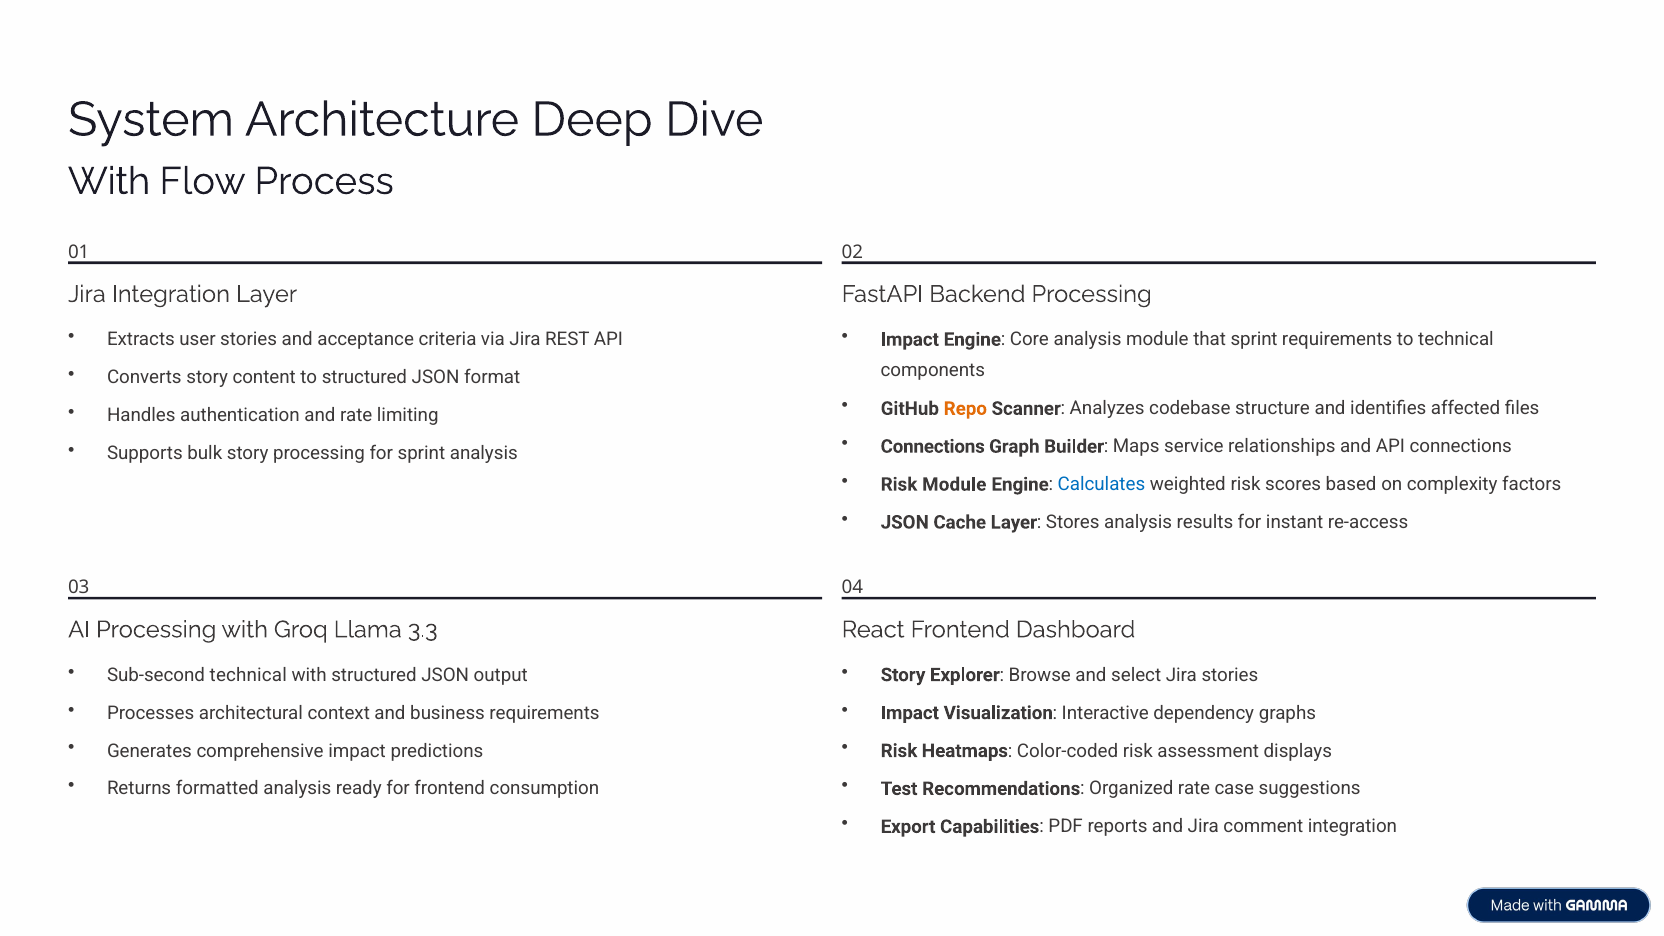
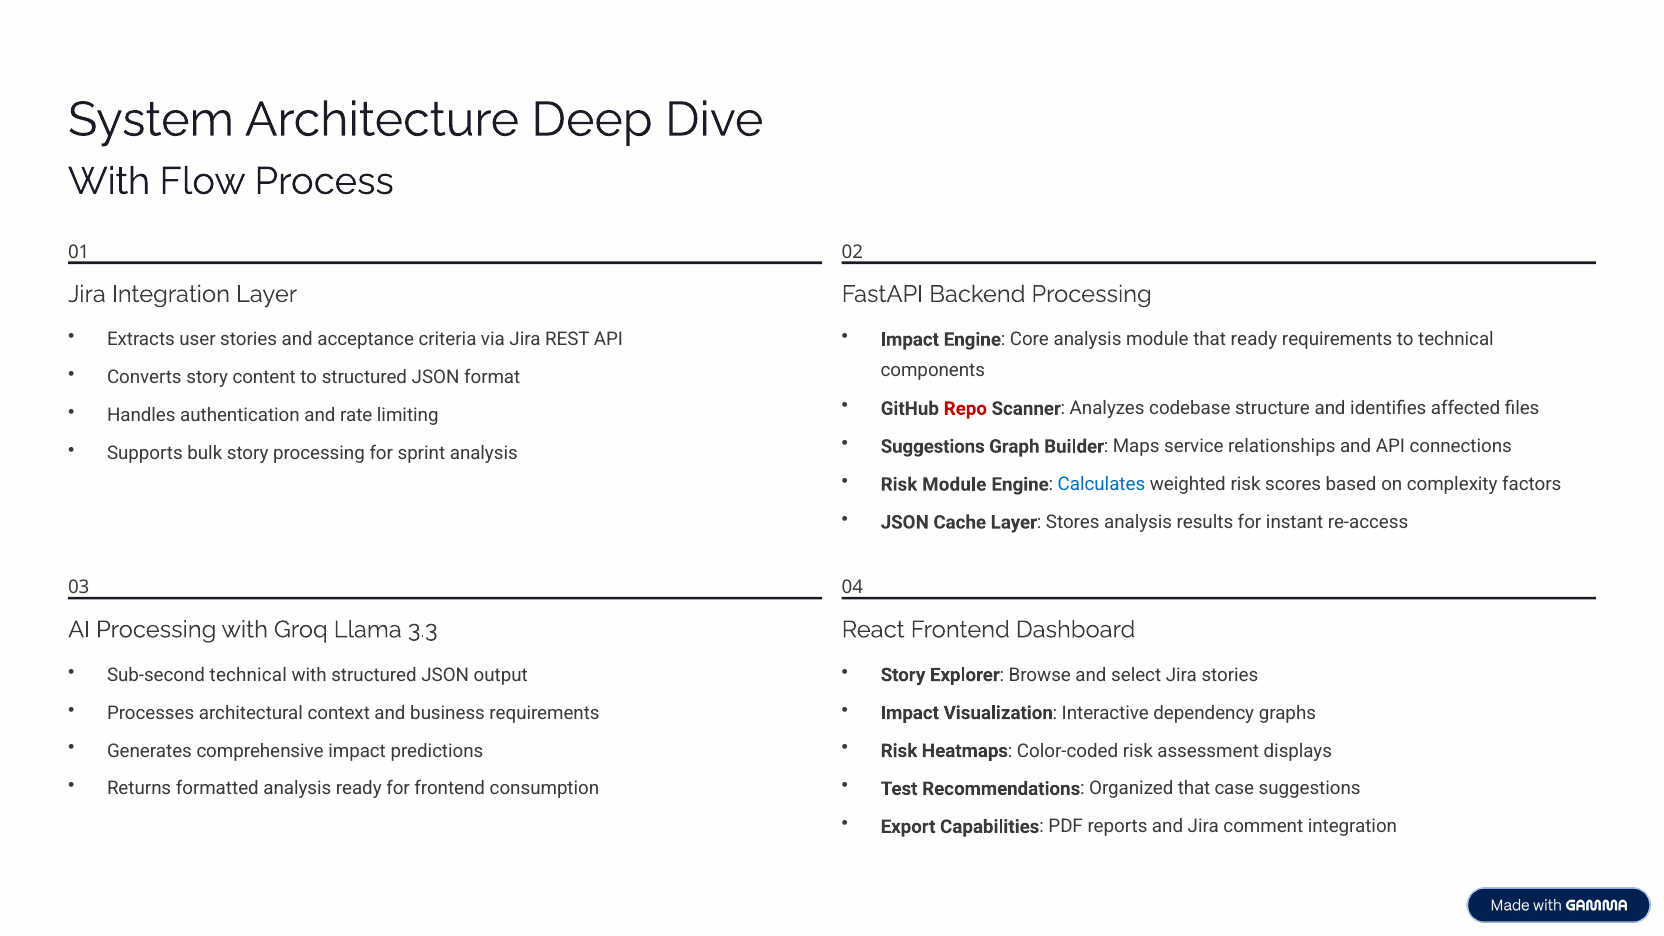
that sprint: sprint -> ready (1254, 340)
Repo colour: orange -> red (965, 409)
Connections: Connections -> Suggestions (933, 446)
Organized rate: rate -> that (1194, 789)
